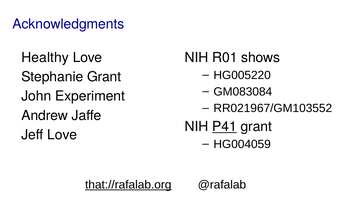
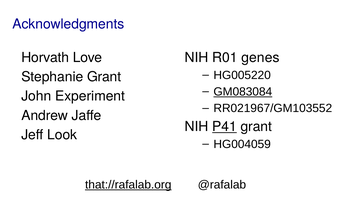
Healthy: Healthy -> Horvath (45, 58)
shows: shows -> genes (260, 58)
GM083084 underline: none -> present (243, 92)
Jeff Love: Love -> Look (62, 135)
